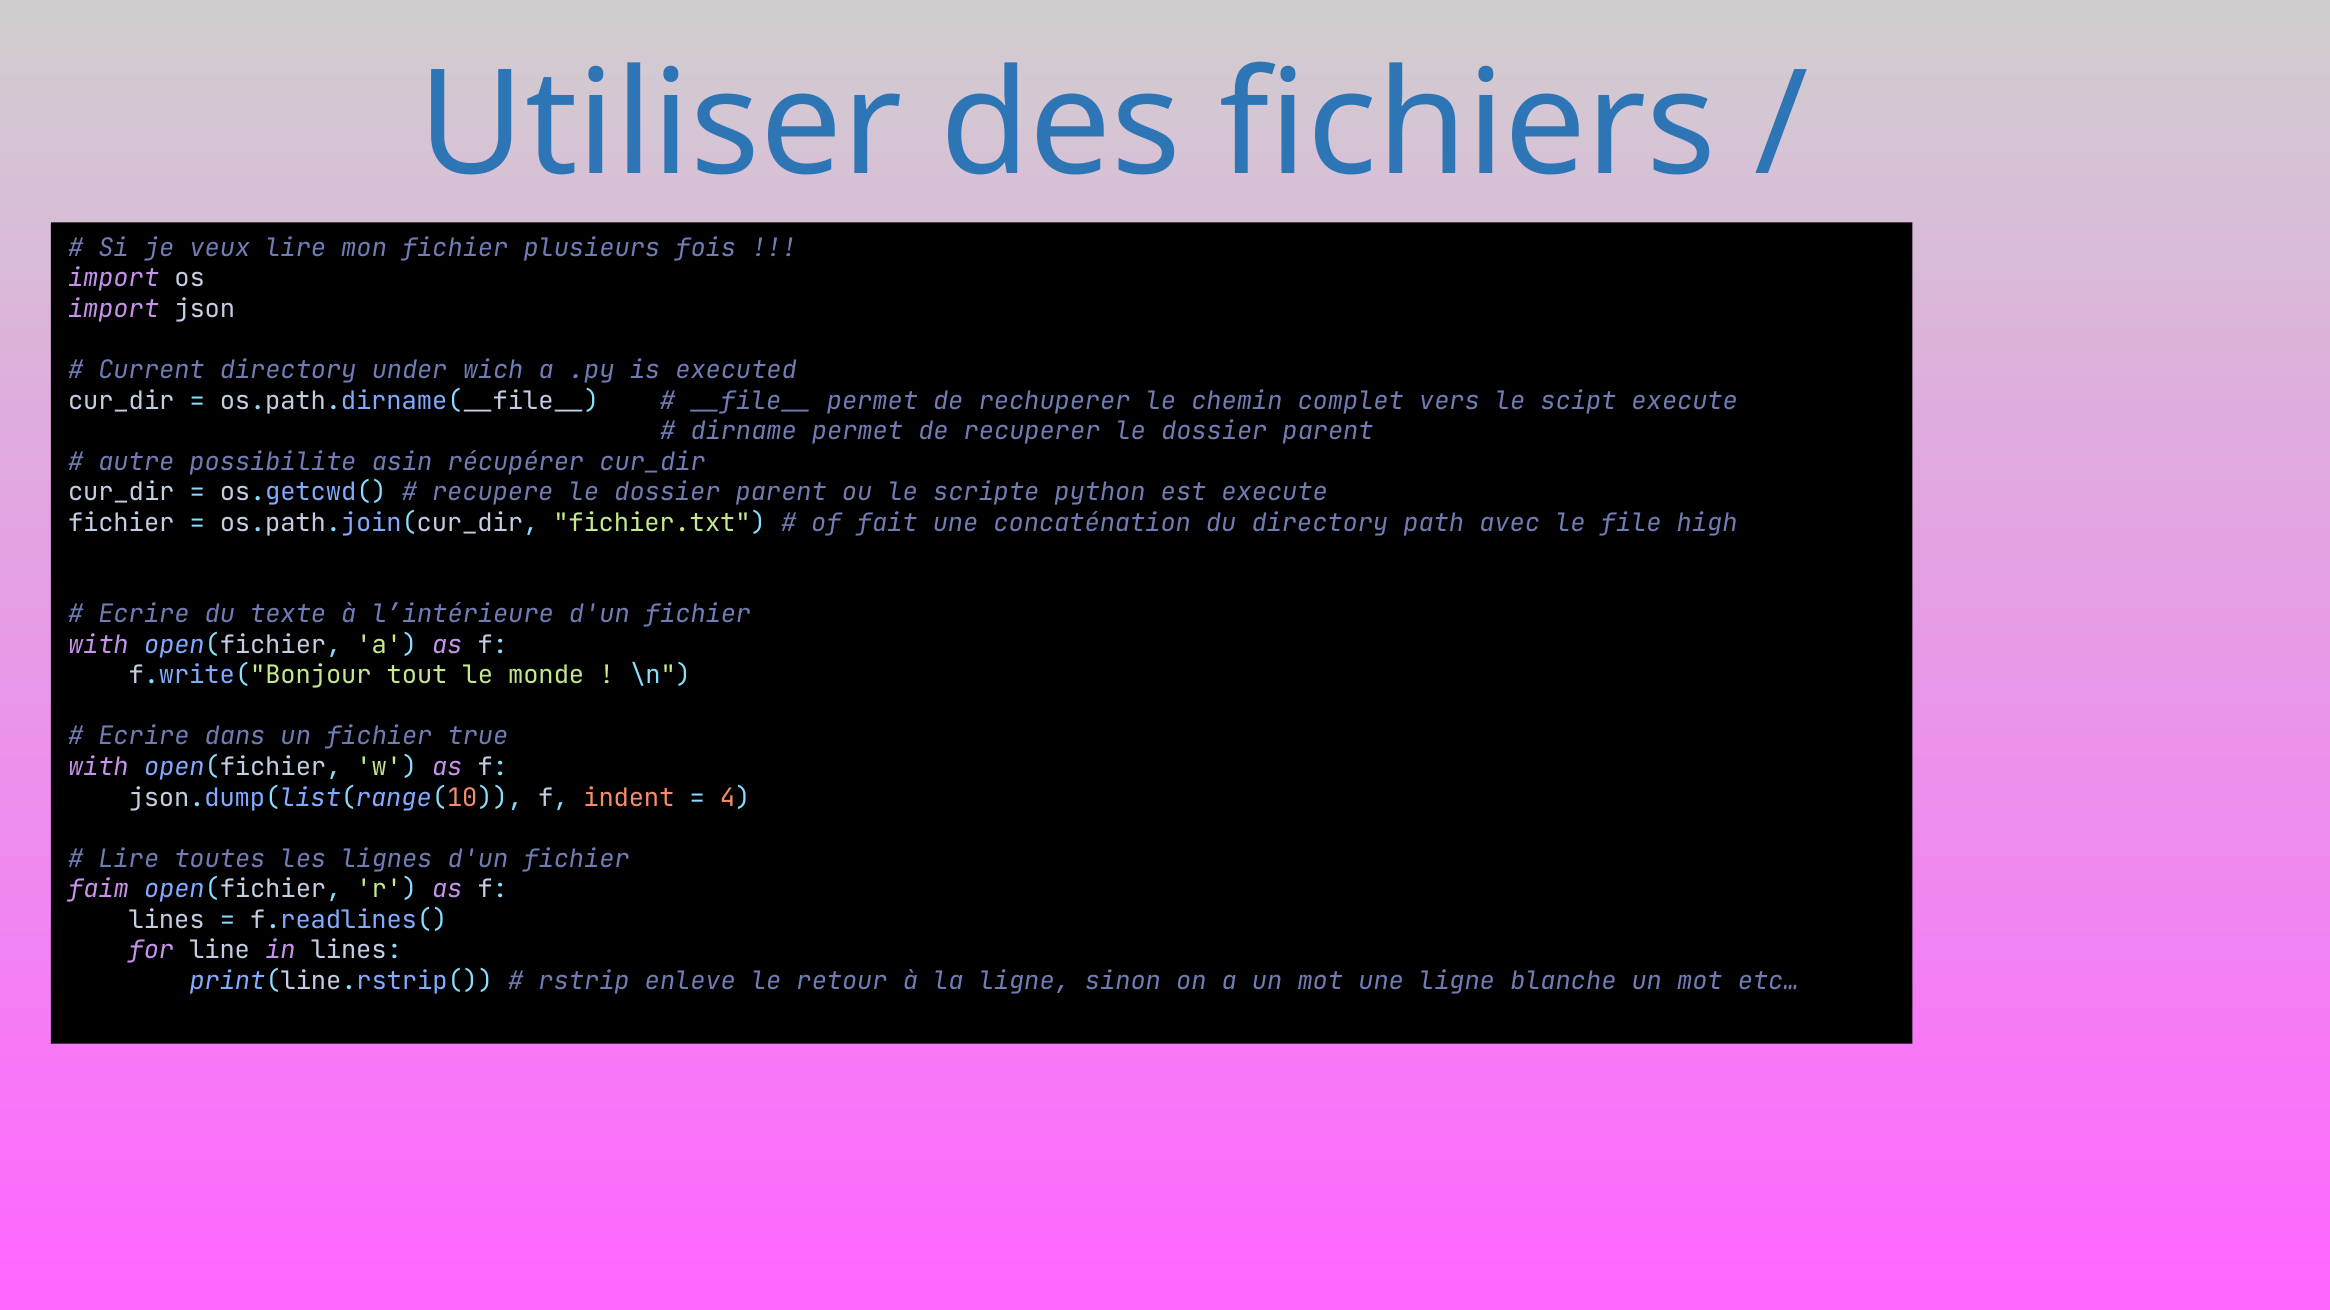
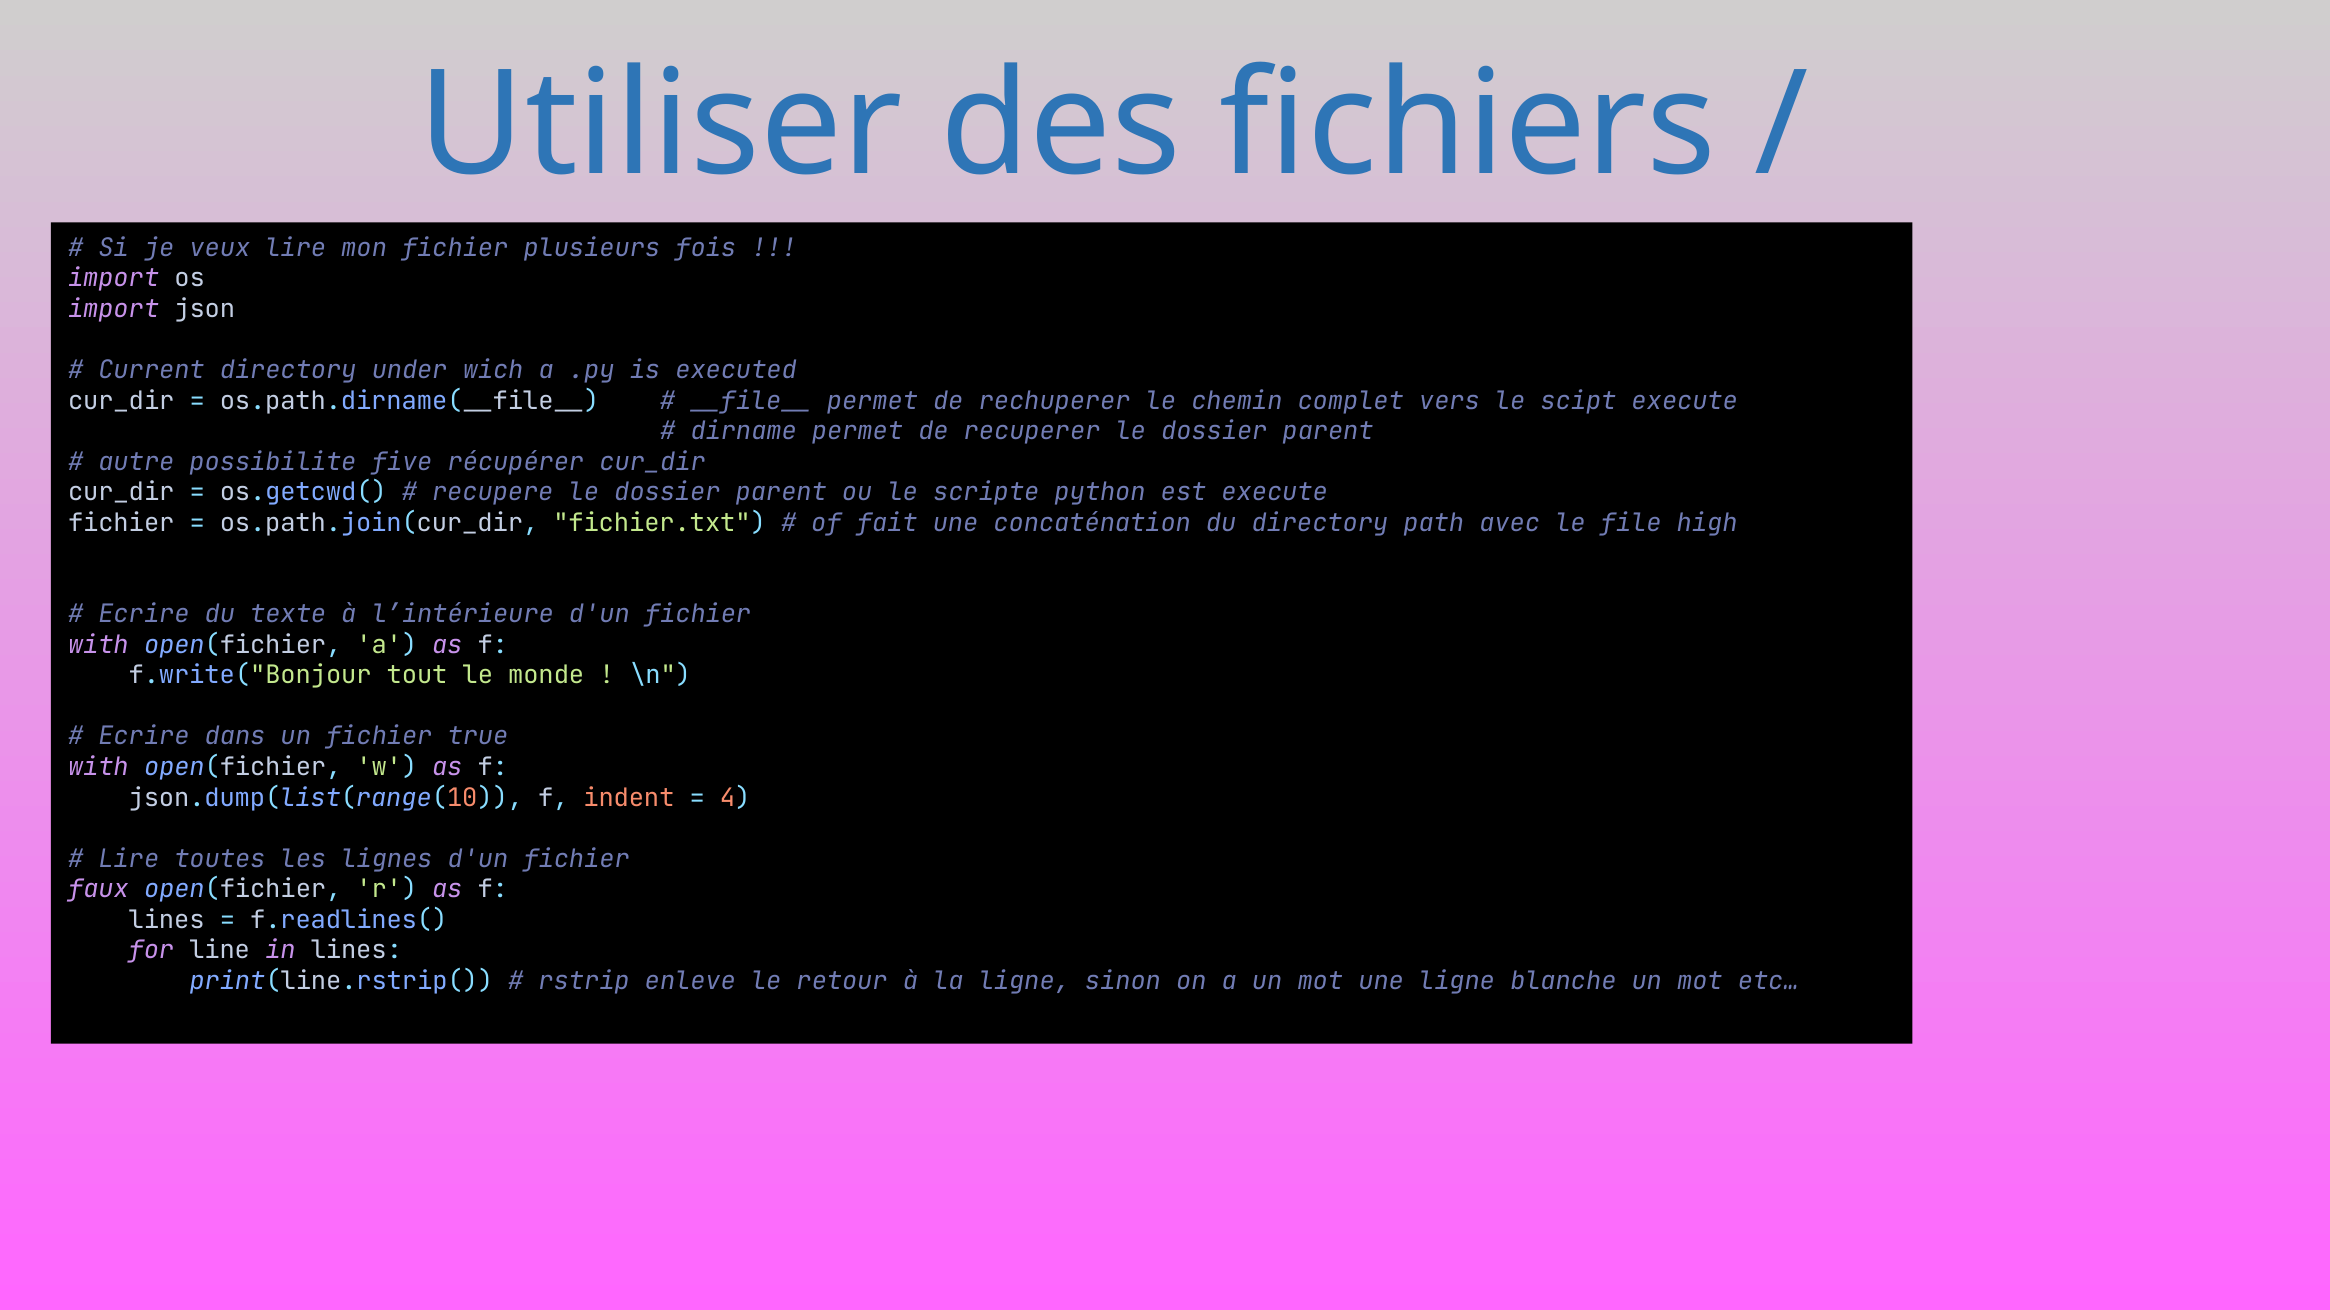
asin: asin -> five (402, 462)
faim: faim -> faux (98, 890)
